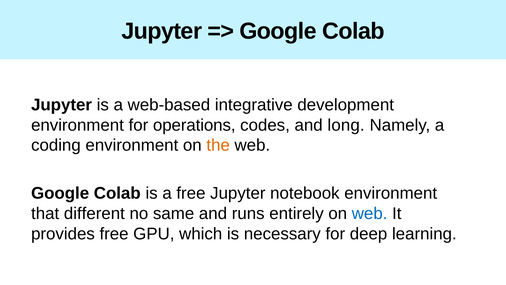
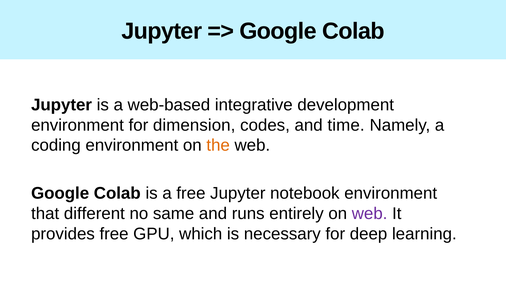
operations: operations -> dimension (194, 125)
long: long -> time (346, 125)
web colour: blue -> purple (370, 213)
